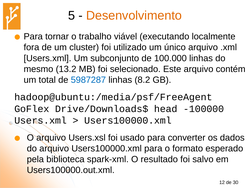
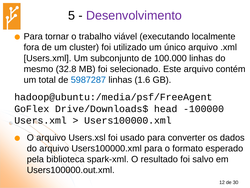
Desenvolvimento colour: orange -> purple (134, 15)
13.2: 13.2 -> 32.8 (66, 69)
8.2: 8.2 -> 1.6 (142, 80)
